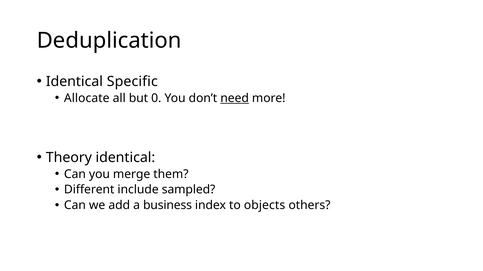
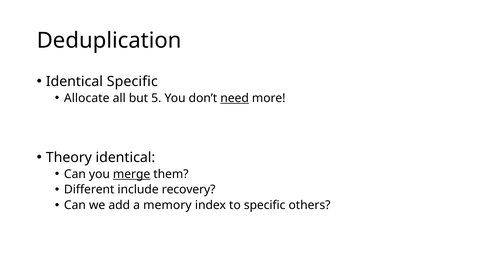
0: 0 -> 5 (156, 98)
merge underline: none -> present (132, 175)
sampled: sampled -> recovery (189, 190)
business: business -> memory (167, 206)
to objects: objects -> specific (265, 206)
